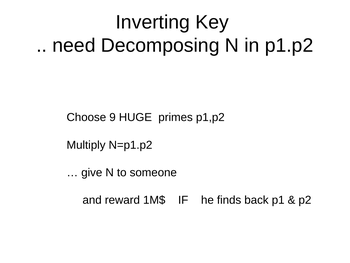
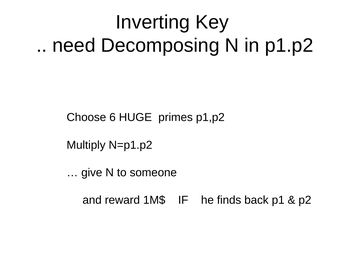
9: 9 -> 6 (113, 117)
